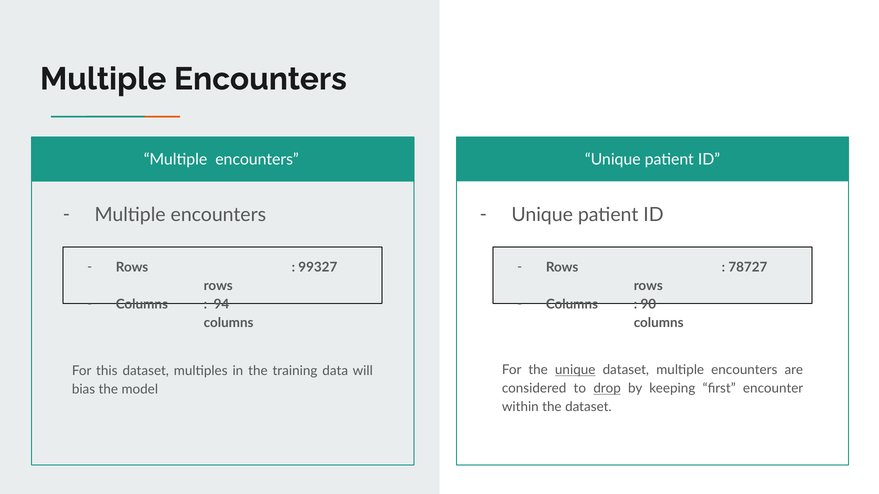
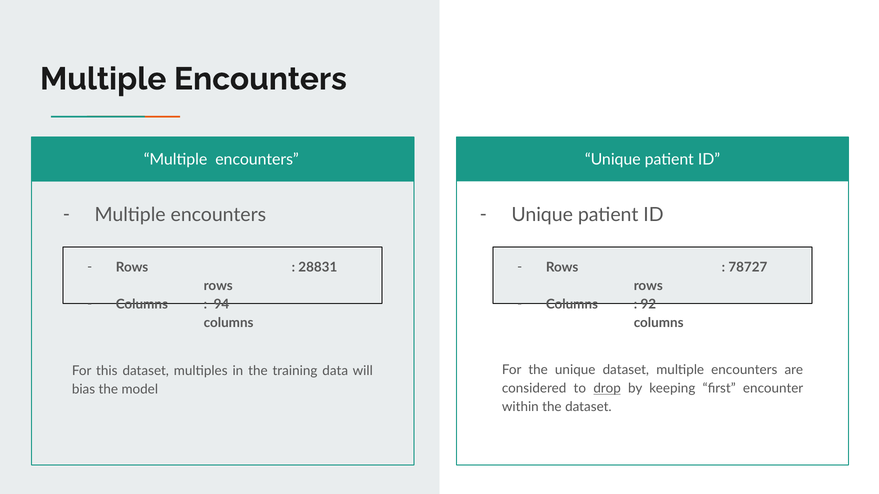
99327: 99327 -> 28831 (318, 267)
90: 90 -> 92 (648, 304)
unique underline: present -> none (575, 370)
